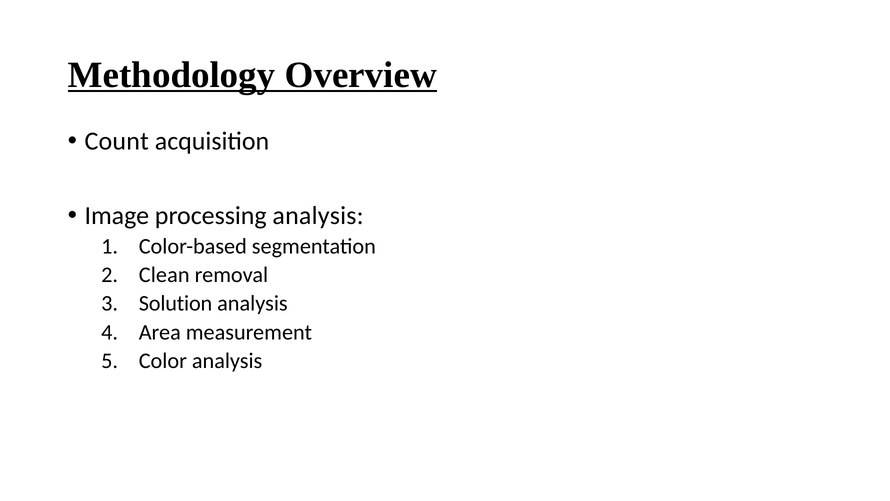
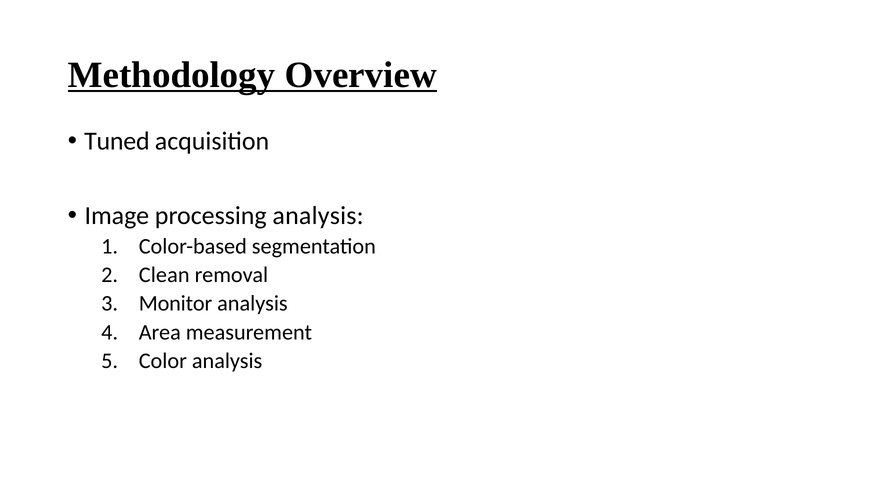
Count: Count -> Tuned (117, 141)
Solution: Solution -> Monitor (176, 303)
